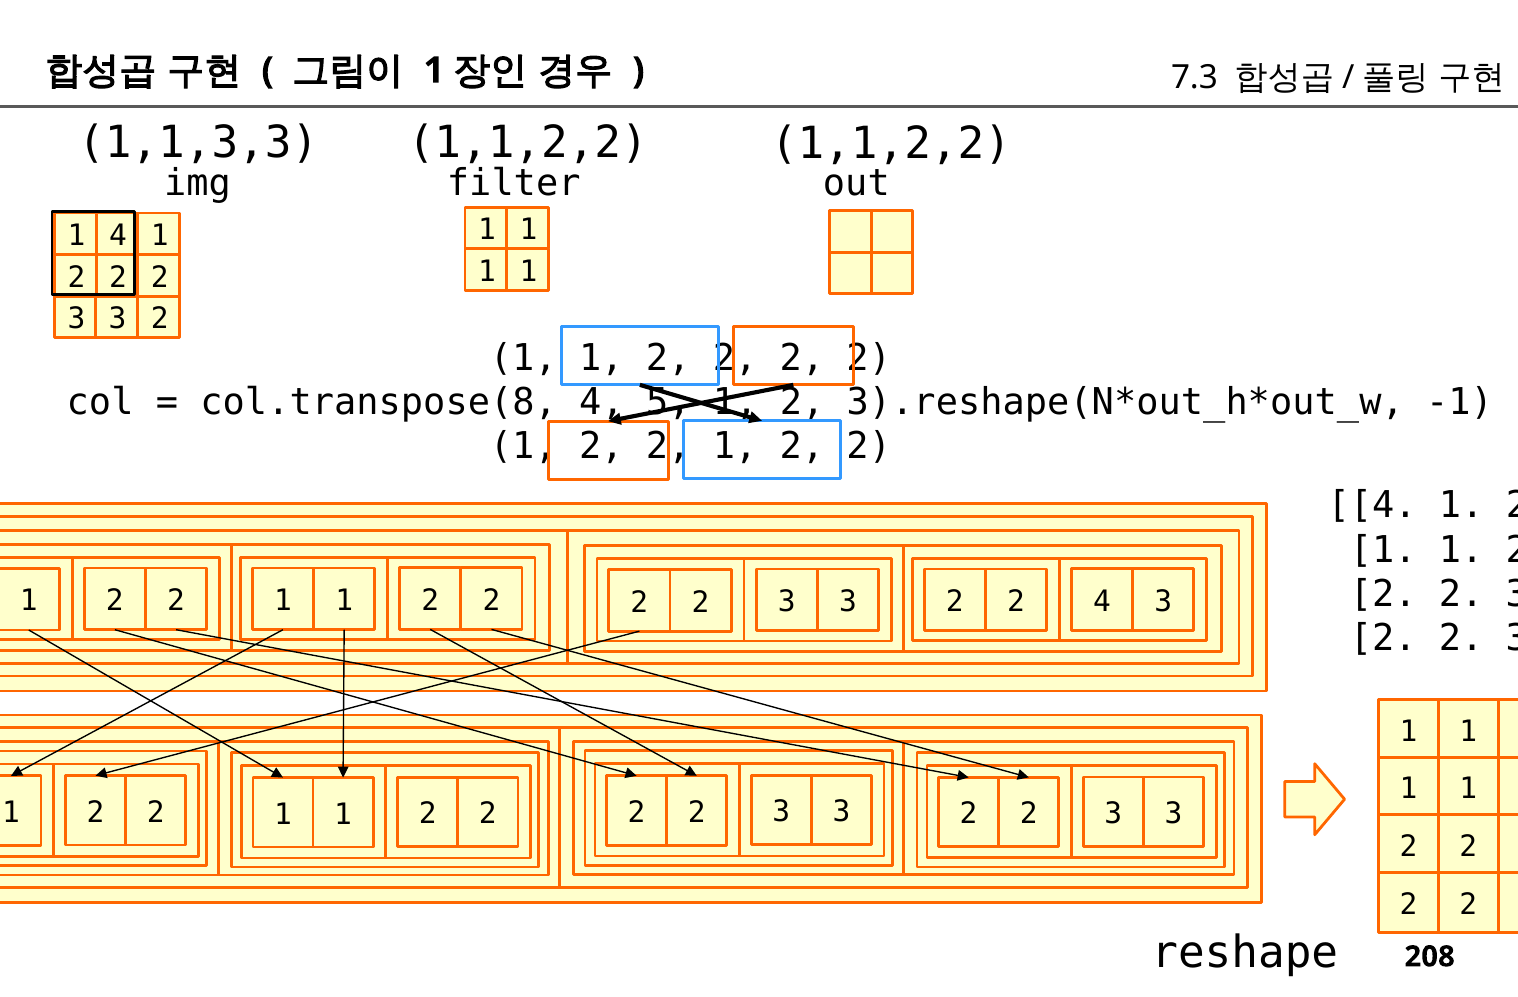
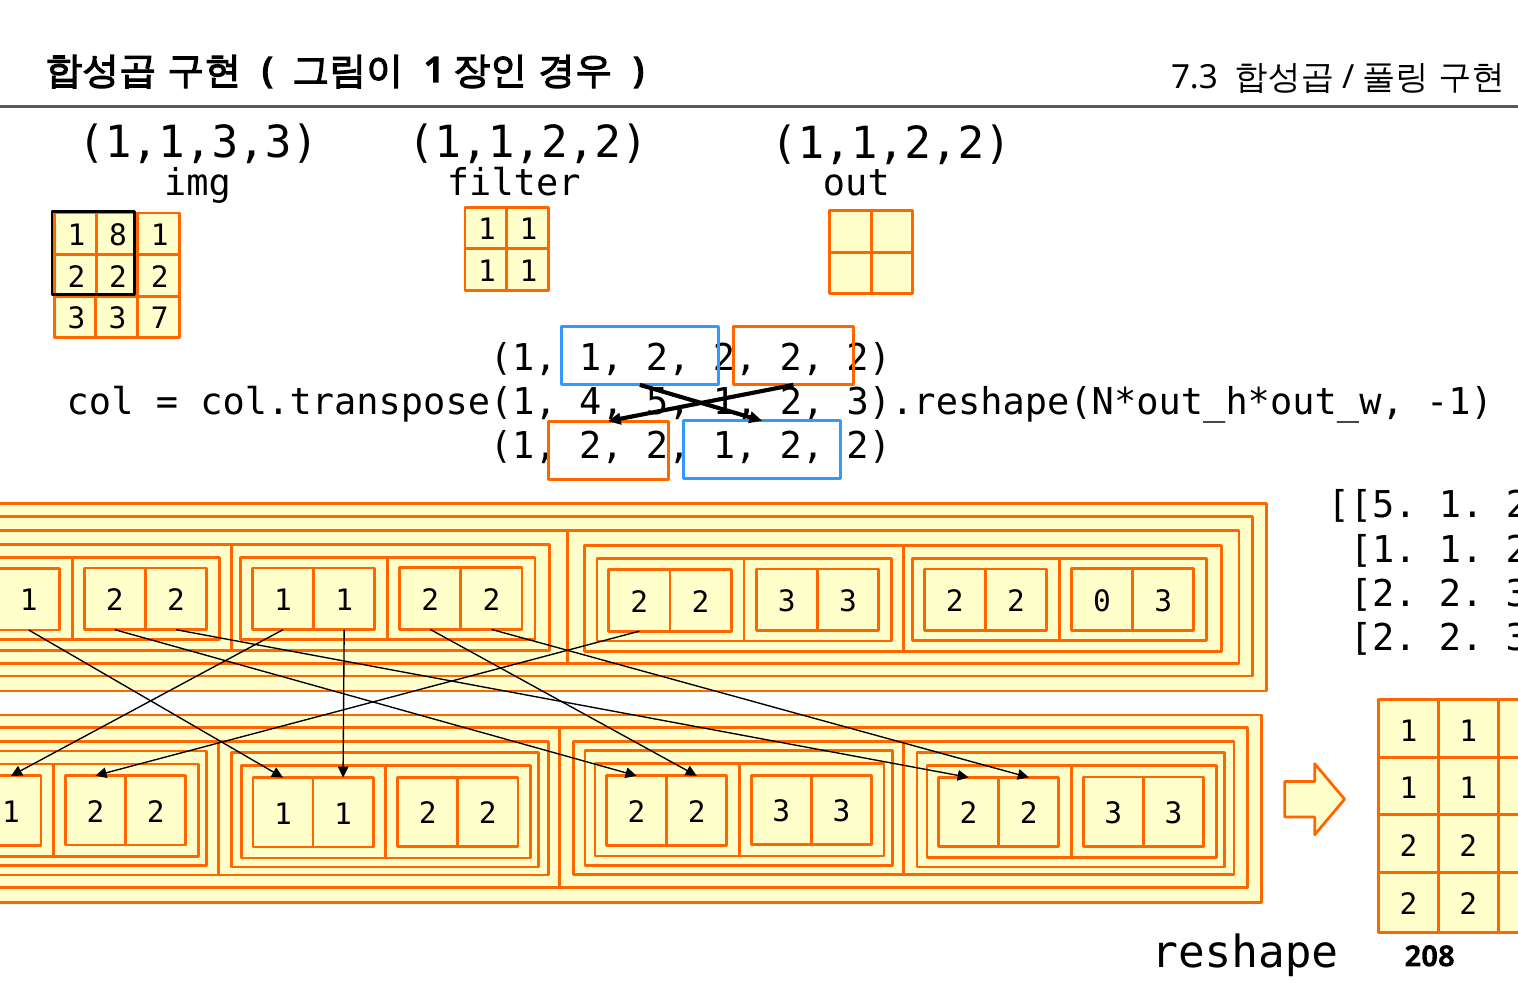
1 4: 4 -> 8 (118, 236)
2: 2 -> 7 (160, 319)
col.transpose(8: col.transpose(8 -> col.transpose(1 (379, 402)
4: 4 -> 5 (1372, 506)
2 4: 4 -> 0 (1102, 602)
